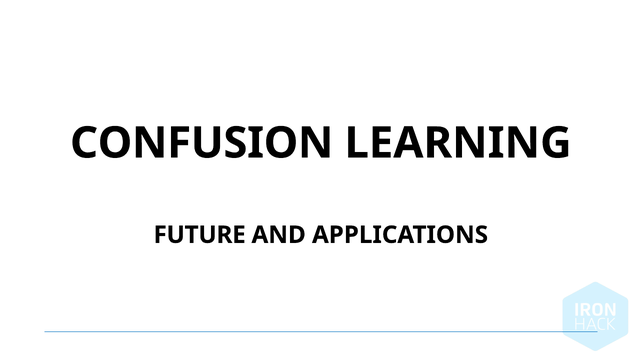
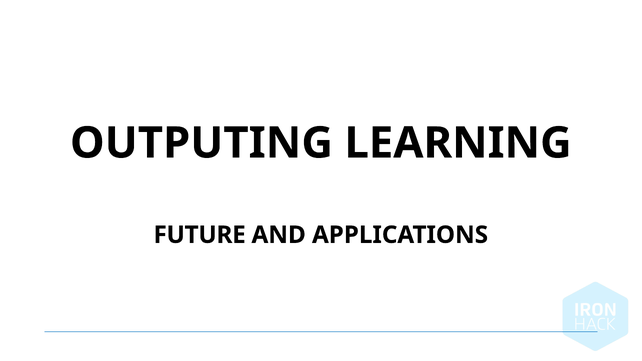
CONFUSION: CONFUSION -> OUTPUTING (202, 143)
